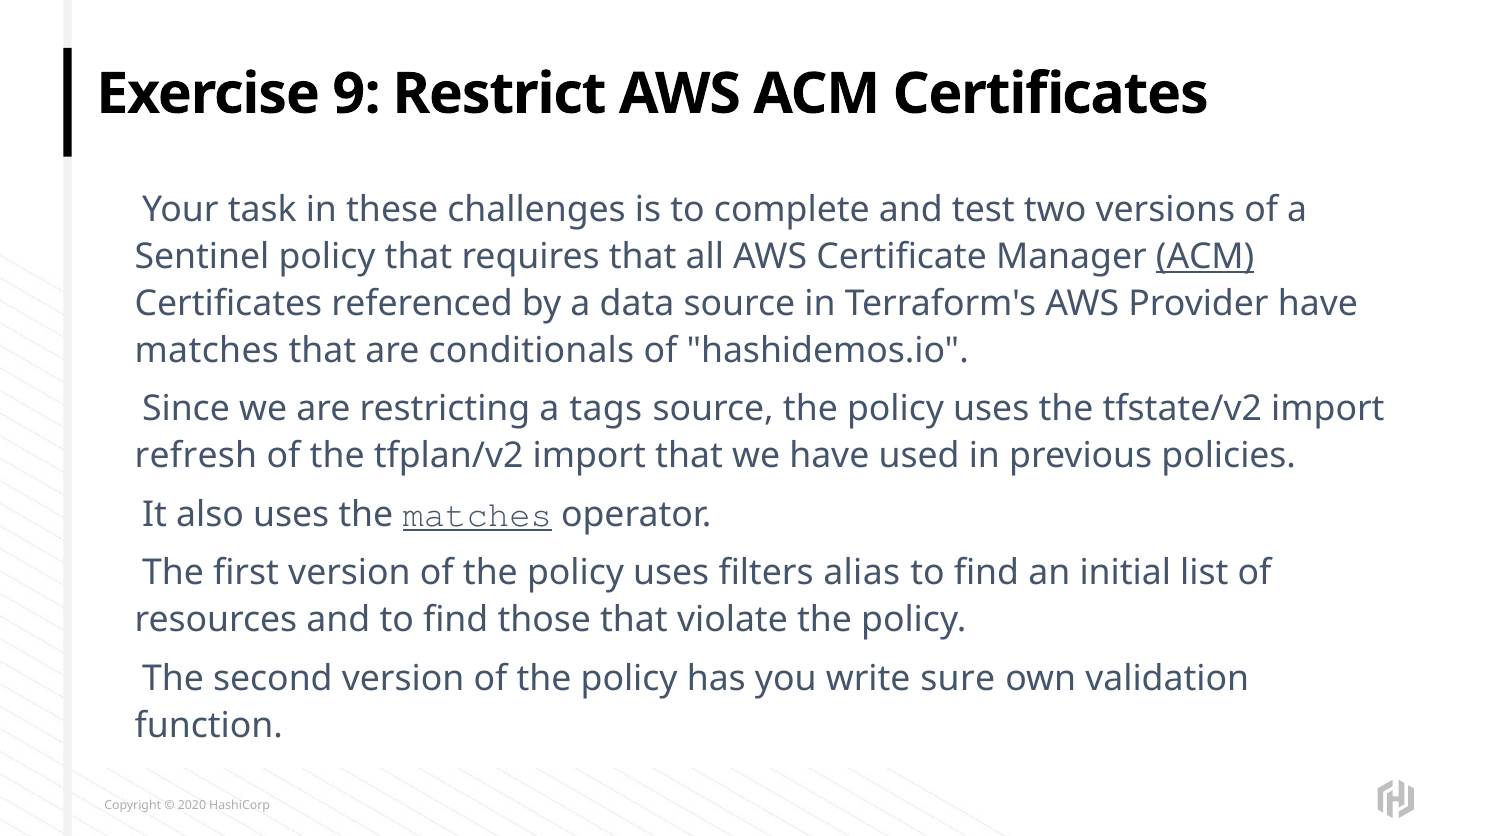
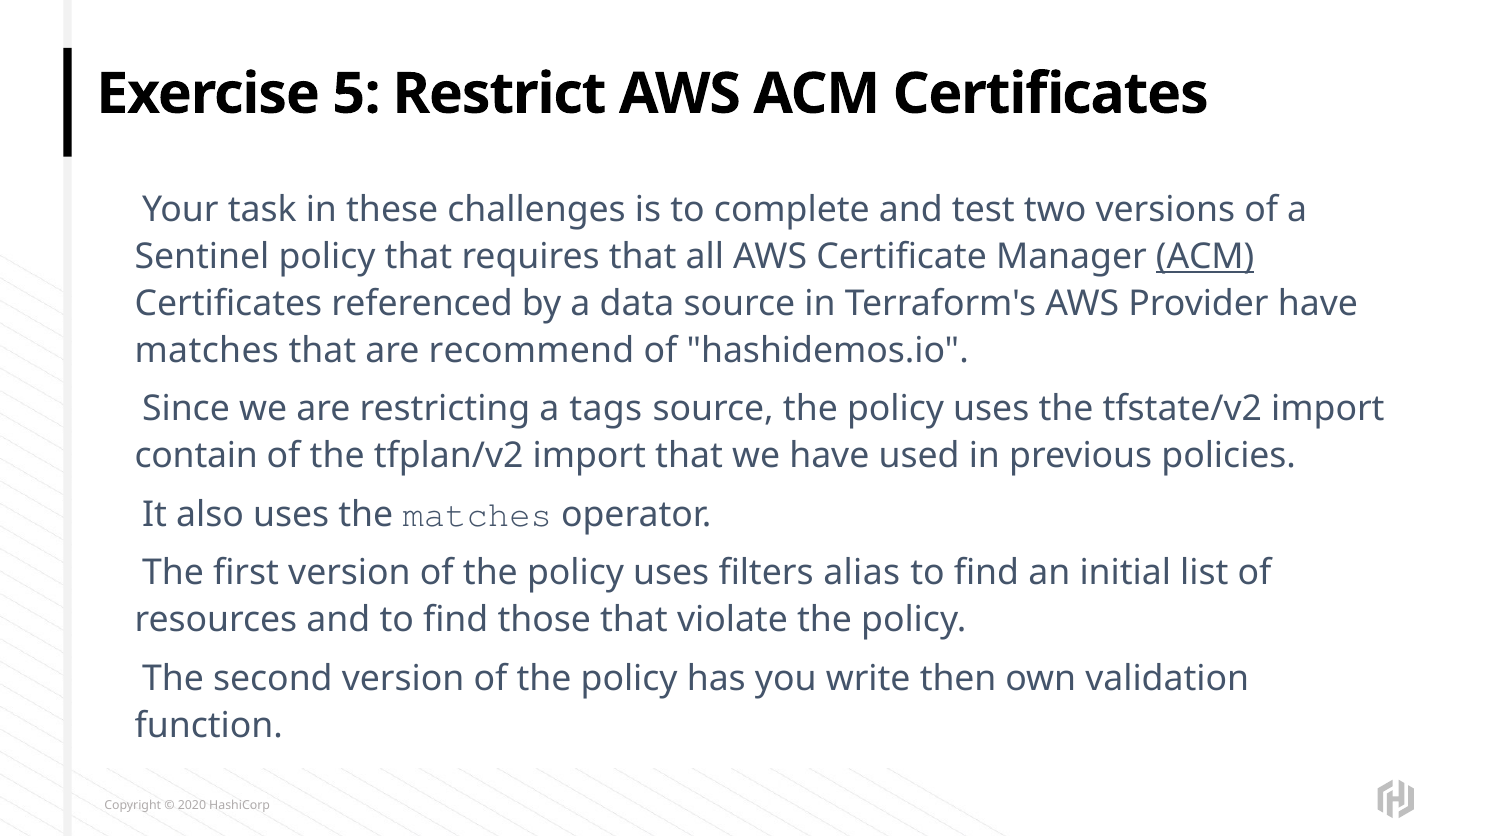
9: 9 -> 5 (357, 94)
conditionals: conditionals -> recommend (531, 350)
refresh: refresh -> contain (196, 456)
matches underline: present -> none (477, 515)
sure: sure -> then (958, 679)
